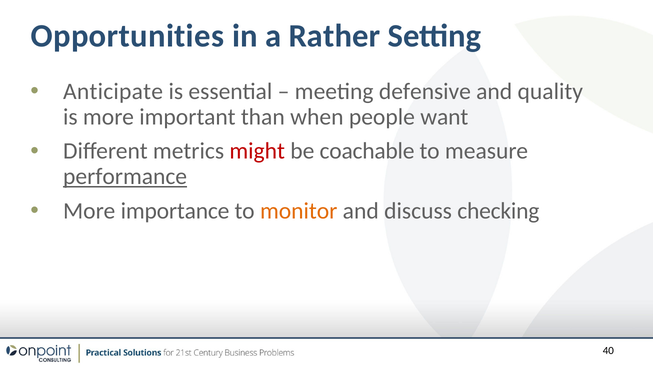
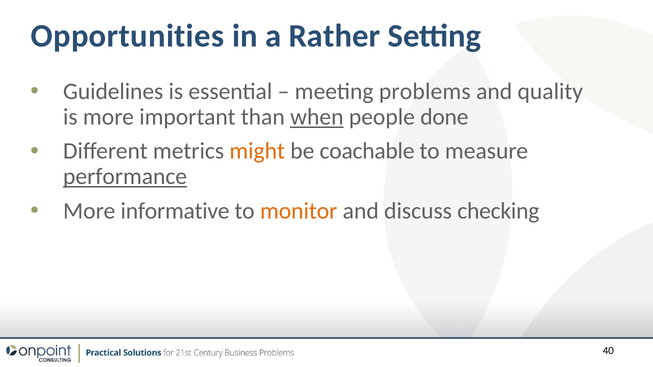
Anticipate: Anticipate -> Guidelines (113, 92)
defensive: defensive -> problems (425, 92)
when underline: none -> present (317, 117)
want: want -> done (444, 117)
might colour: red -> orange (257, 151)
importance: importance -> informative (175, 211)
